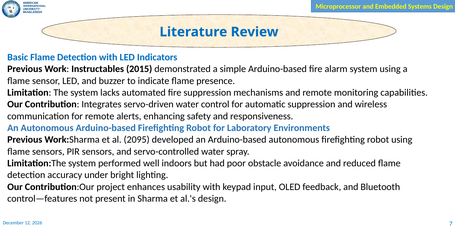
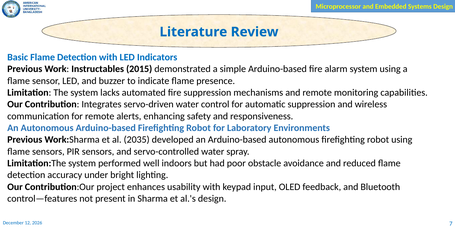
2095: 2095 -> 2035 (137, 140)
